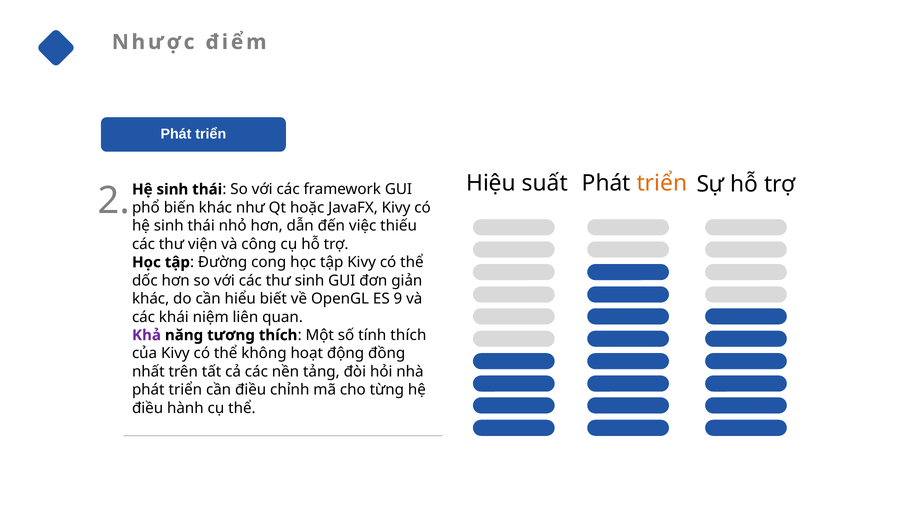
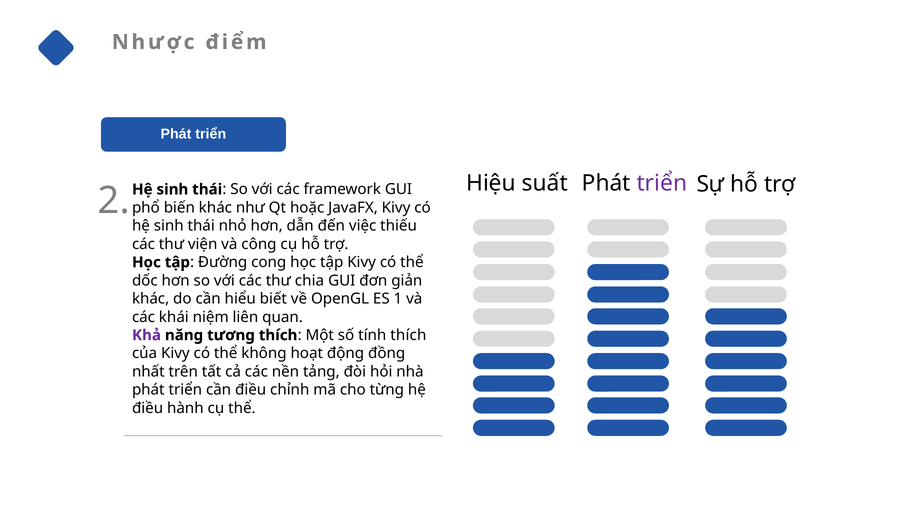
triển colour: orange -> purple (662, 183)
thư sinh: sinh -> chia (309, 281)
9: 9 -> 1 (398, 299)
